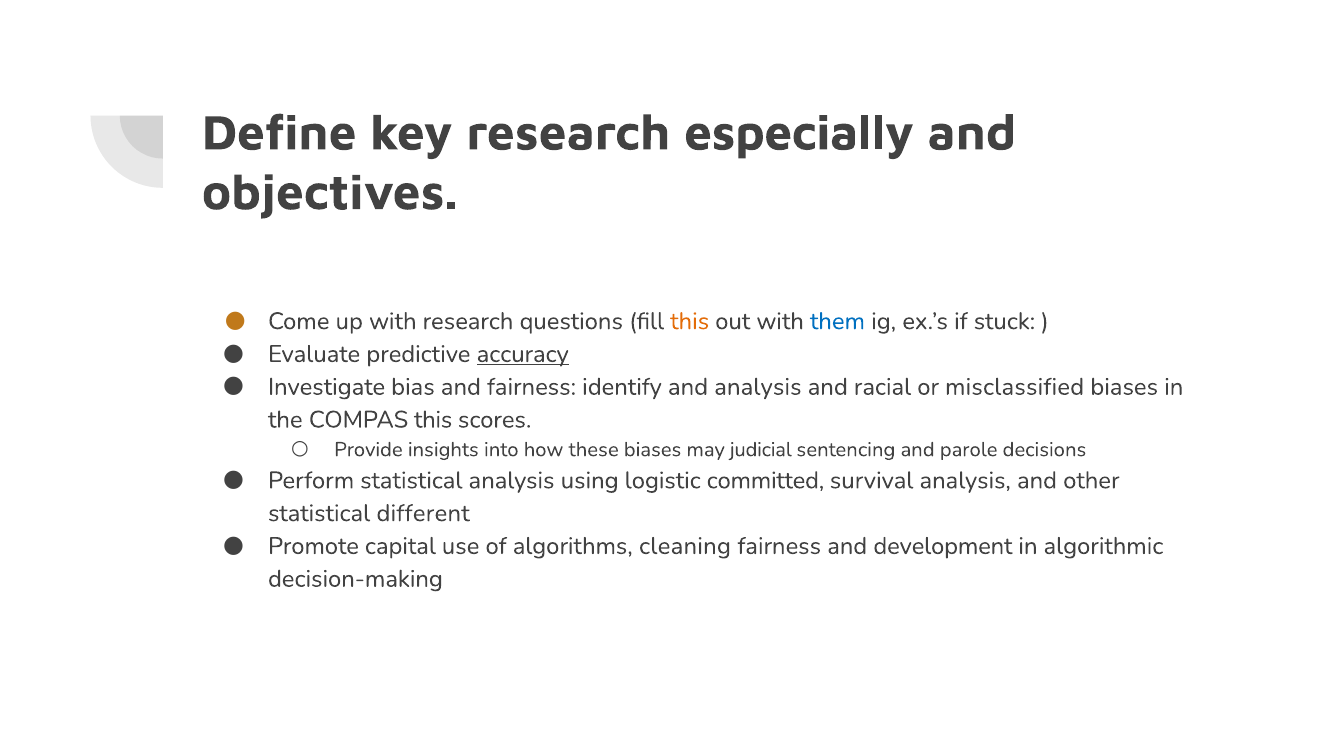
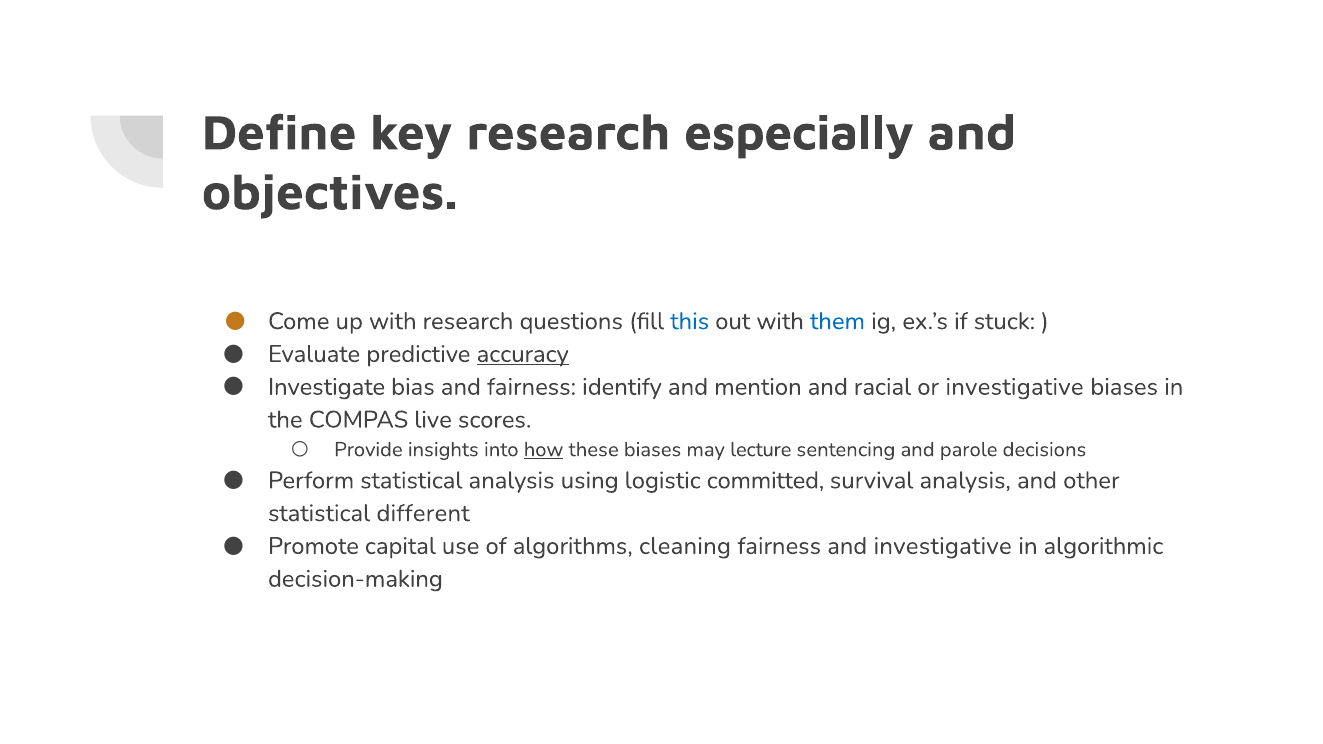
this colour: orange -> blue (690, 321)
and analysis: analysis -> mention (758, 387)
or misclassified: misclassified -> investigative (1015, 387)
COMPAS this: this -> live (433, 420)
how underline: none -> present (544, 450)
judicial: judicial -> lecture (761, 450)
and development: development -> investigative (943, 546)
